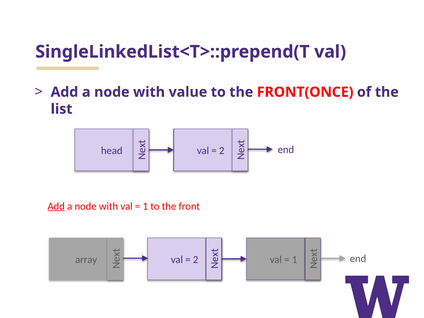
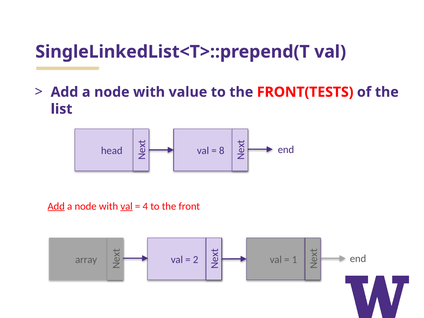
FRONT(ONCE: FRONT(ONCE -> FRONT(TESTS (305, 92)
2: 2 -> 8 (222, 151)
val underline: none -> present (127, 206)
1: 1 -> 4 (145, 206)
